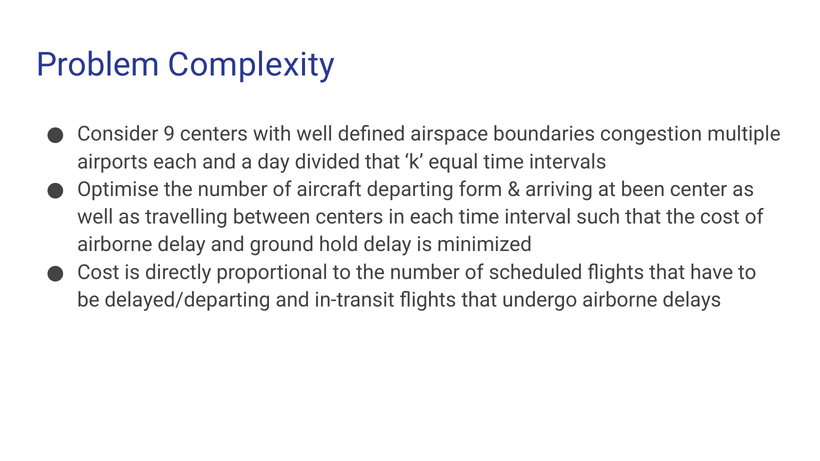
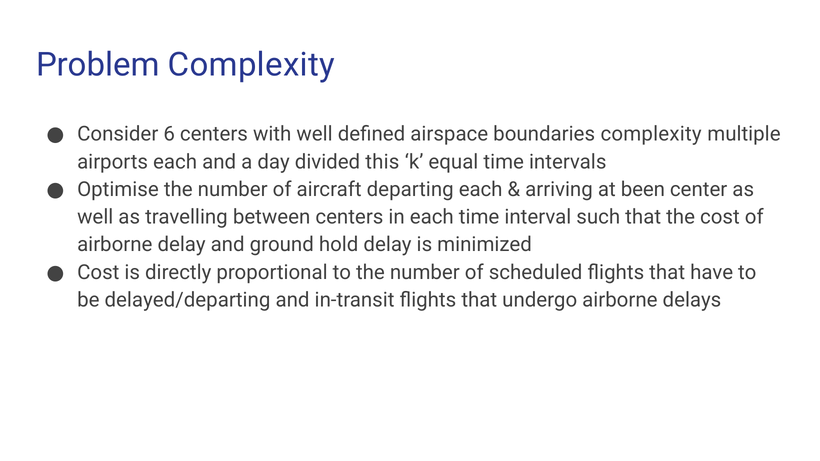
9: 9 -> 6 (169, 134)
boundaries congestion: congestion -> complexity (651, 134)
divided that: that -> this (382, 162)
departing form: form -> each (481, 190)
